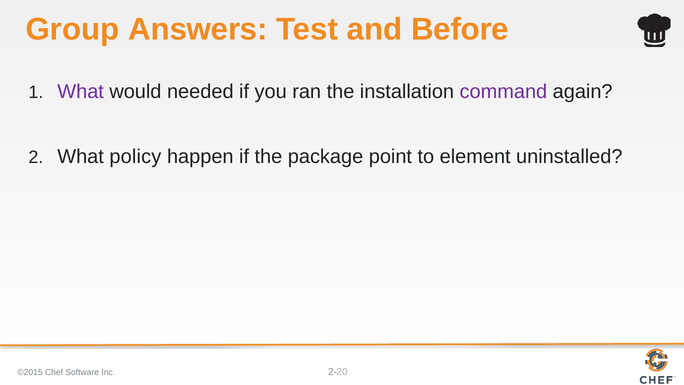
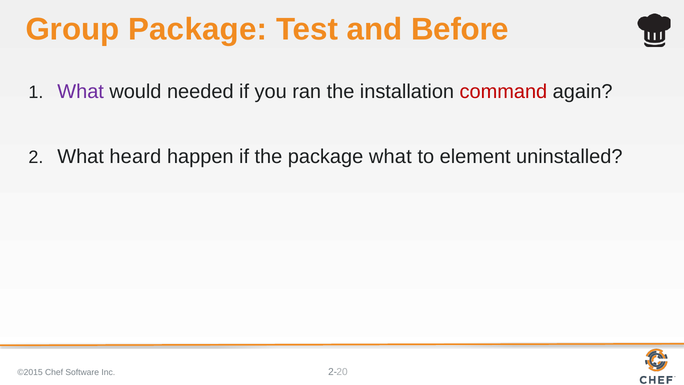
Group Answers: Answers -> Package (198, 30)
command colour: purple -> red (503, 91)
policy: policy -> heard (135, 156)
package point: point -> what (390, 156)
